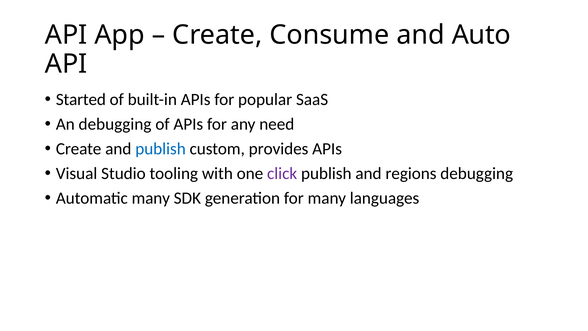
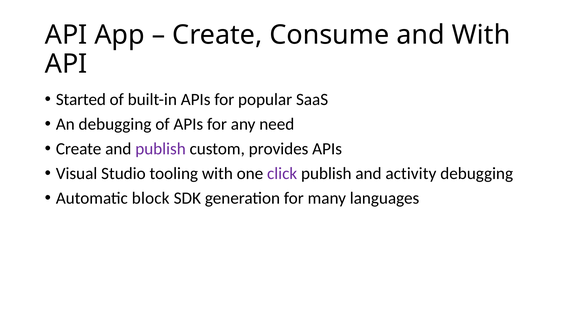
and Auto: Auto -> With (481, 35)
publish colour: blue -> purple (161, 149)
regions: regions -> activity (411, 173)
Automatic many: many -> block (151, 198)
